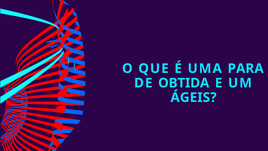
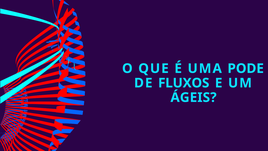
PARA: PARA -> PODE (246, 68)
OBTIDA: OBTIDA -> FLUXOS (184, 83)
